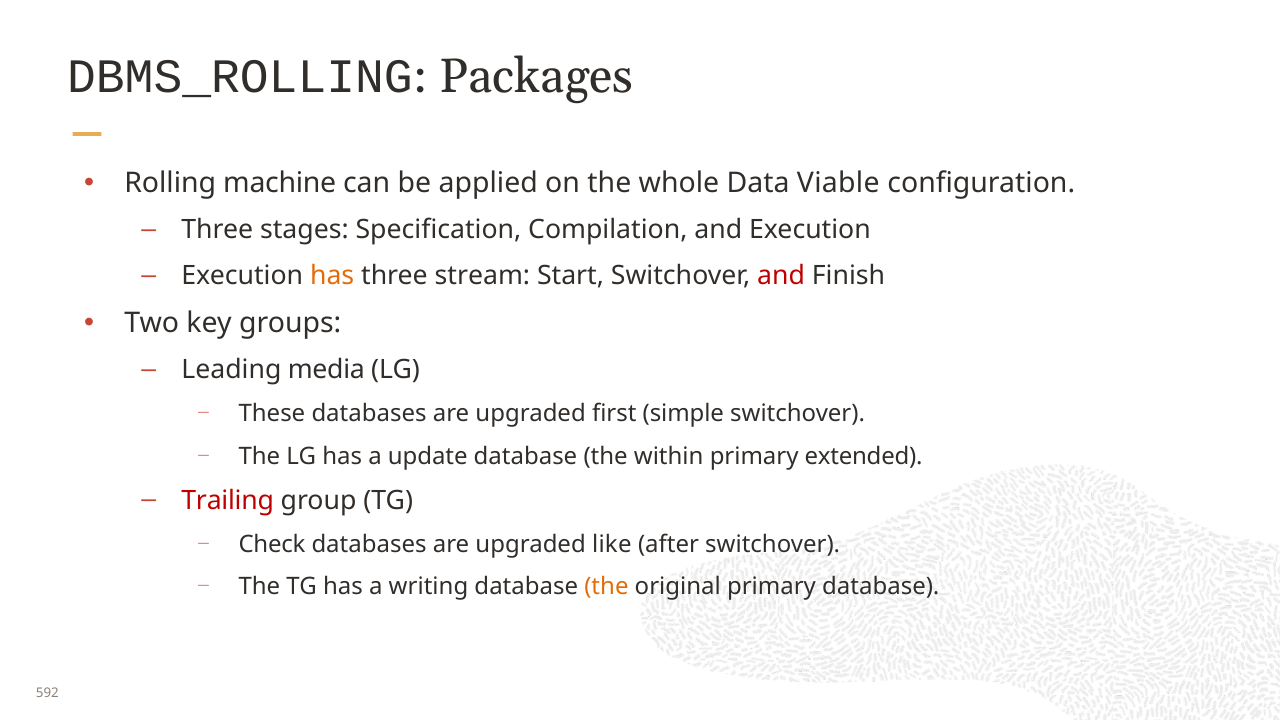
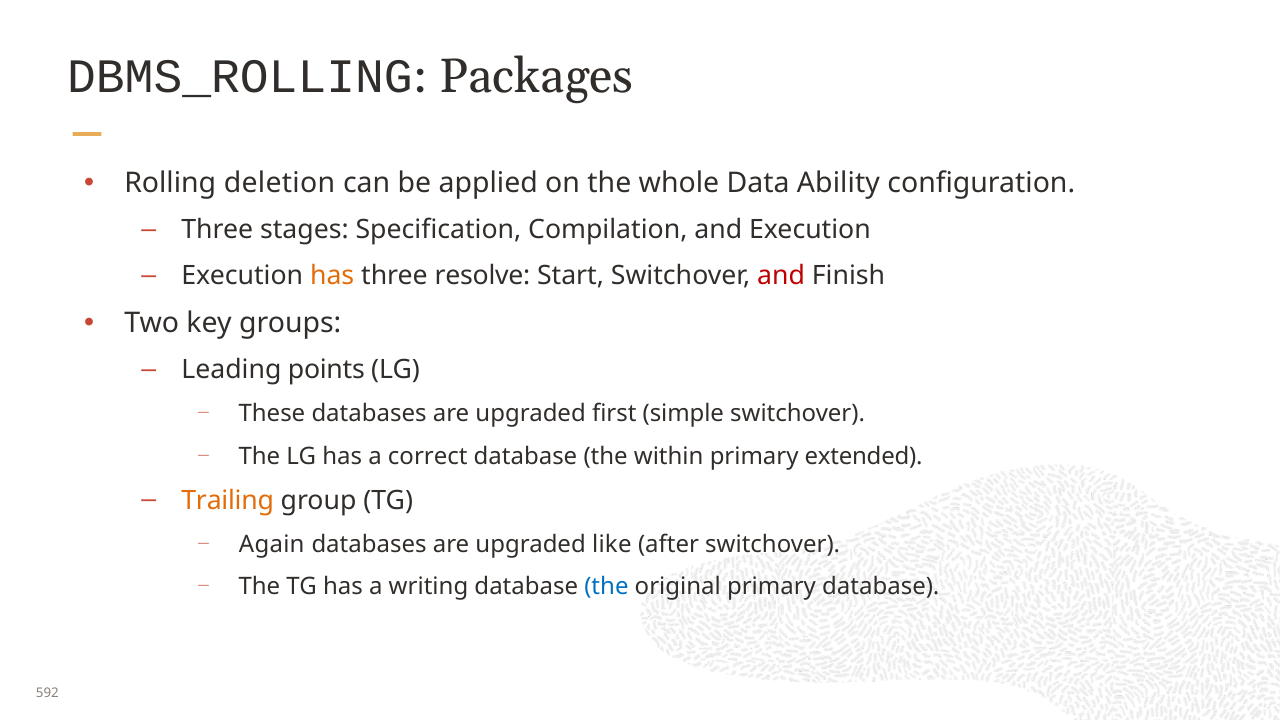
machine: machine -> deletion (279, 183)
Viable: Viable -> Ability (838, 183)
stream: stream -> resolve (483, 276)
media: media -> points (326, 370)
update: update -> correct (428, 456)
Trailing colour: red -> orange (228, 501)
Check: Check -> Again (272, 544)
the colour: orange -> blue (606, 587)
